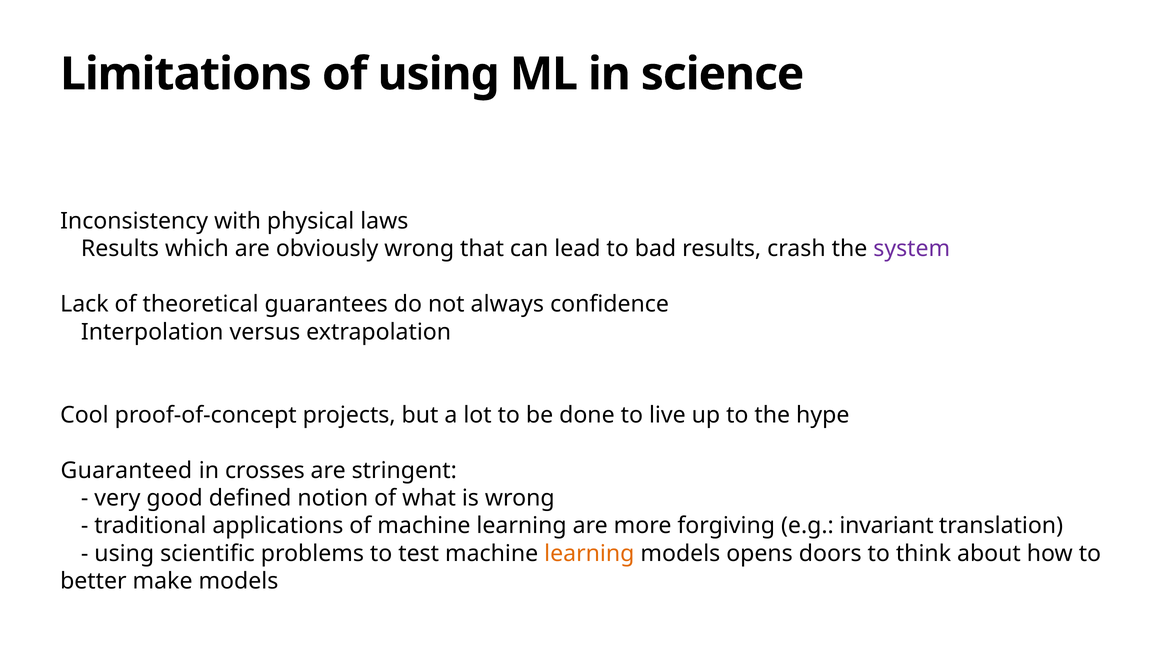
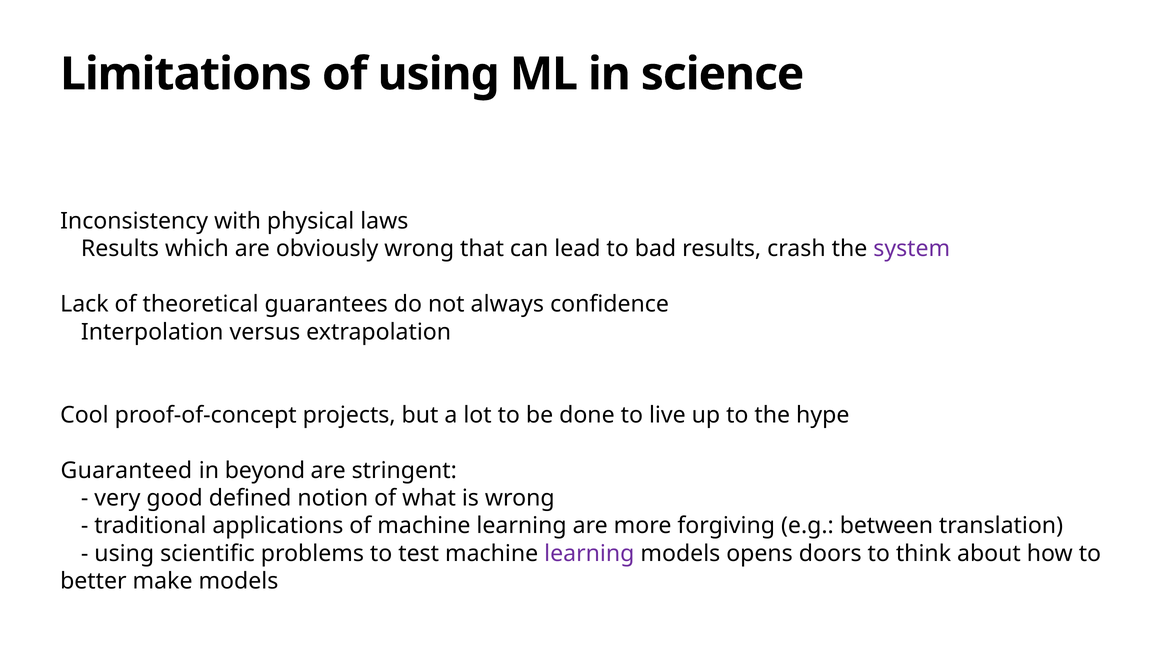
crosses: crosses -> beyond (265, 471)
invariant: invariant -> between (886, 526)
learning colour: orange -> purple (589, 554)
